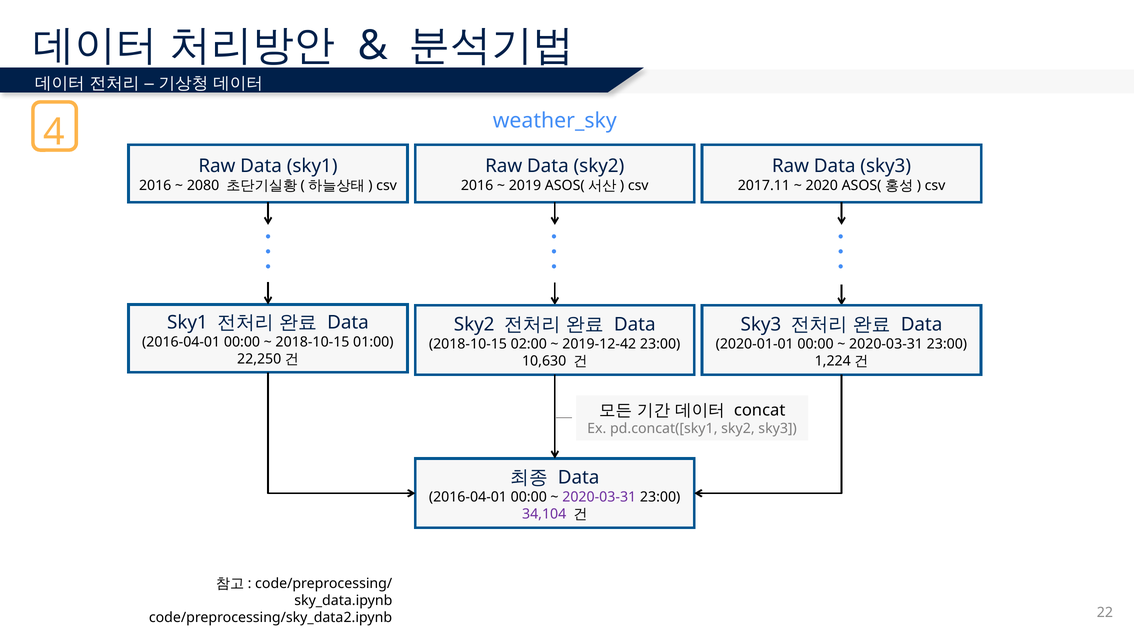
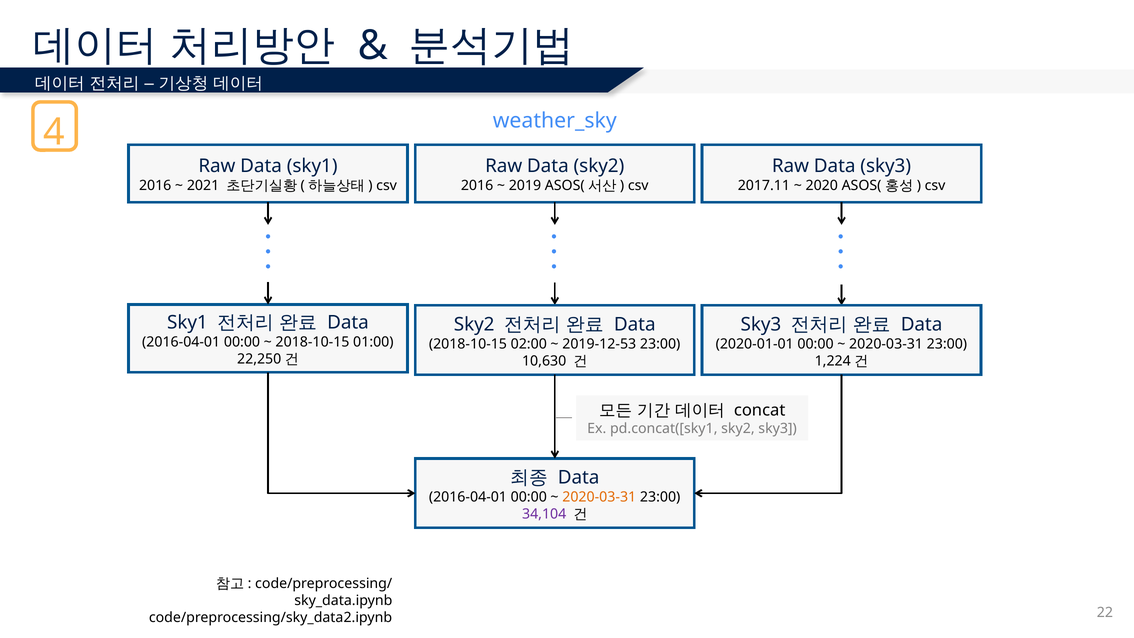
2080: 2080 -> 2021 (203, 186)
2019-12-42: 2019-12-42 -> 2019-12-53 (599, 344)
2020-03-31 colour: purple -> orange (599, 497)
